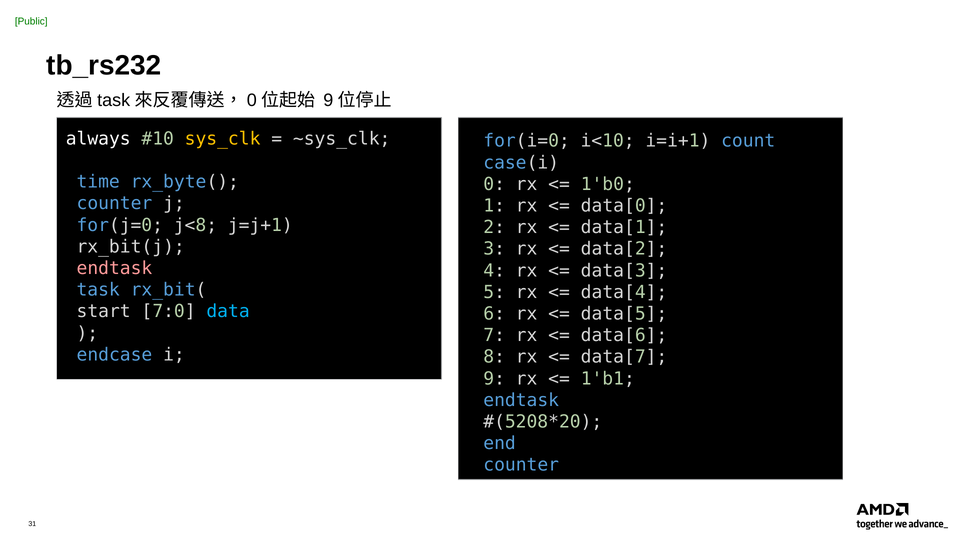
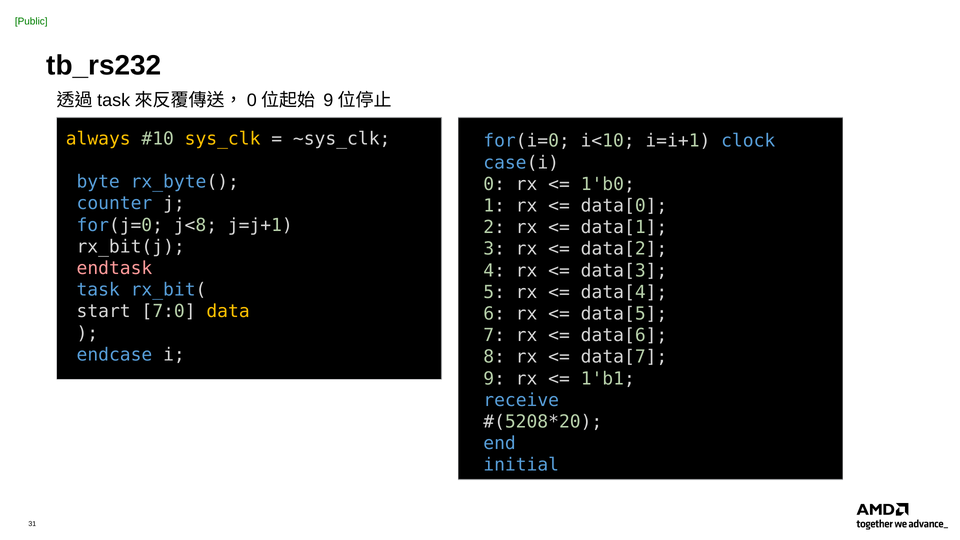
always colour: white -> yellow (98, 139)
count: count -> clock (748, 141)
time: time -> byte (98, 182)
data colour: light blue -> yellow (228, 312)
endtask: endtask -> receive (521, 400)
counter: counter -> initial (521, 465)
